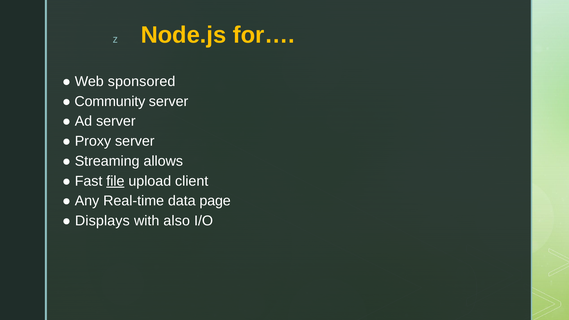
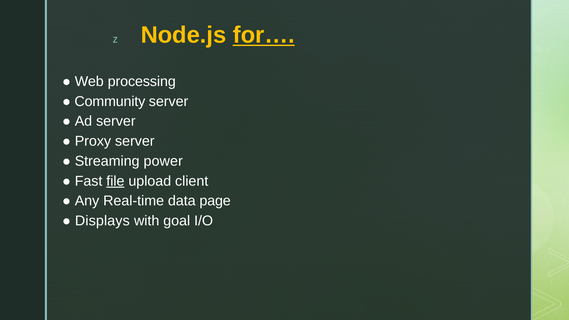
for… underline: none -> present (264, 35)
sponsored: sponsored -> processing (142, 81)
allows: allows -> power (163, 161)
also: also -> goal (177, 221)
